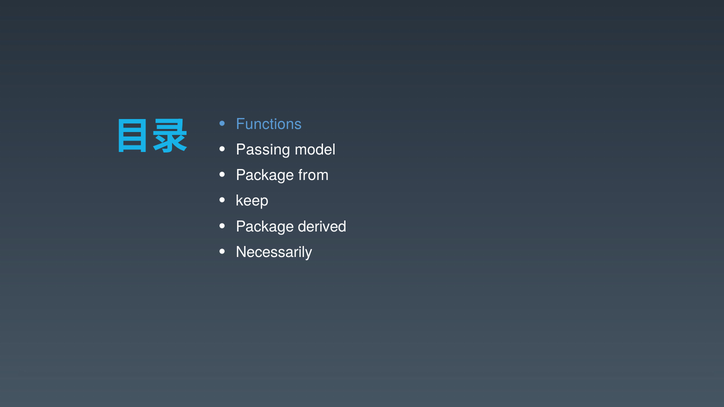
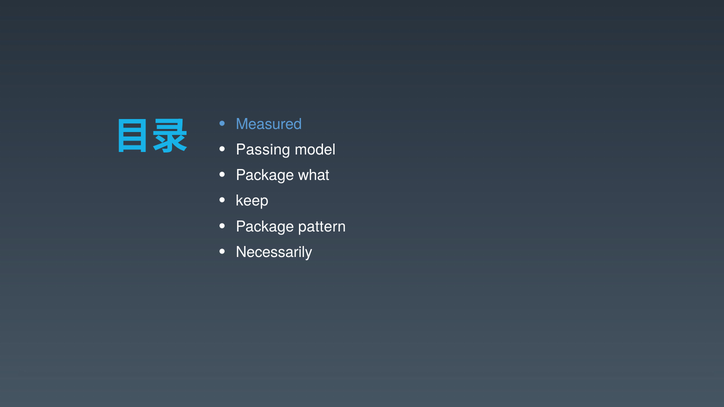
Functions: Functions -> Measured (269, 124)
from: from -> what (314, 175)
derived: derived -> pattern (322, 227)
